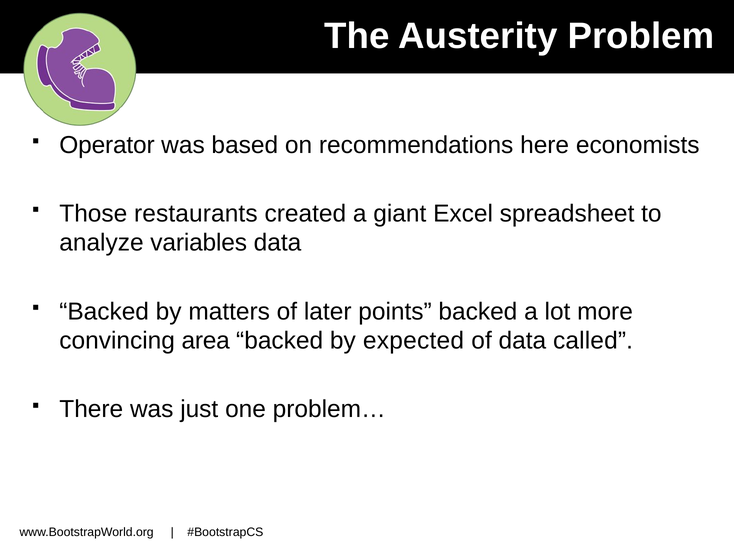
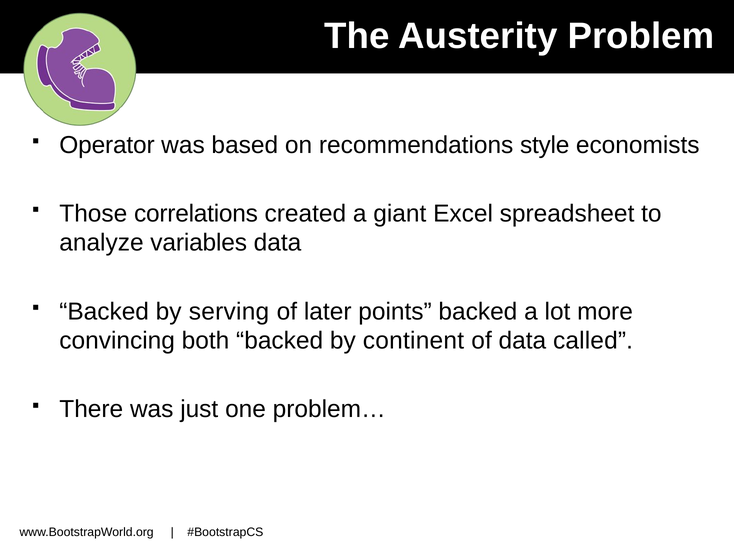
here: here -> style (545, 145)
restaurants: restaurants -> correlations (196, 213)
matters: matters -> serving (229, 311)
area: area -> both (206, 341)
expected: expected -> continent (413, 341)
